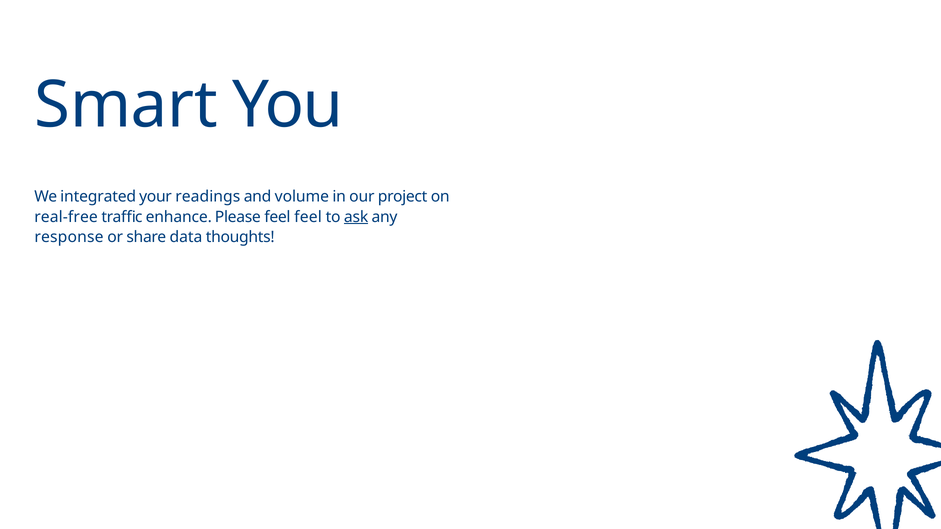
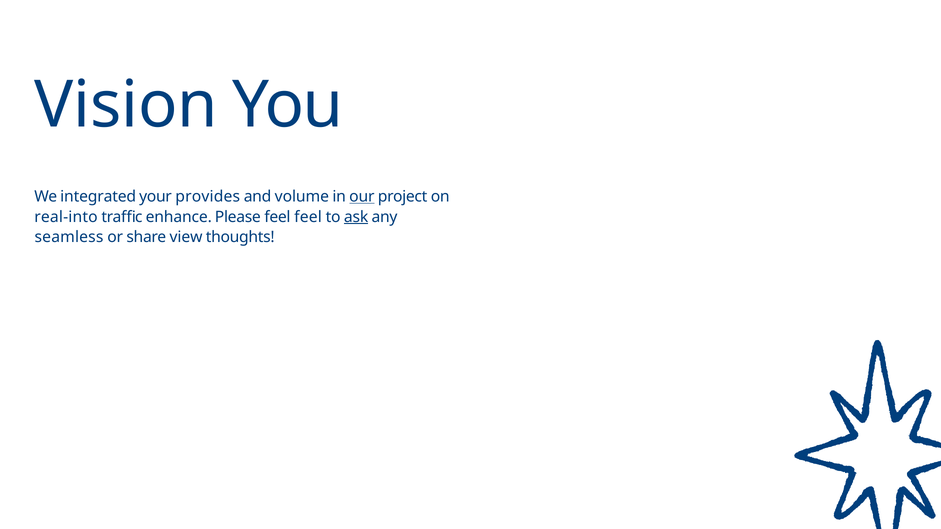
Smart: Smart -> Vision (126, 105)
readings: readings -> provides (208, 197)
our underline: none -> present (362, 197)
real-free: real-free -> real-into (66, 217)
response: response -> seamless (69, 237)
data: data -> view (186, 237)
